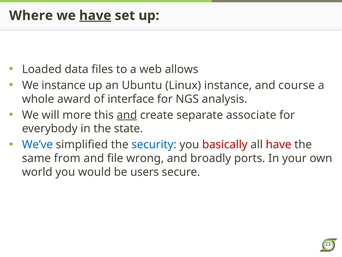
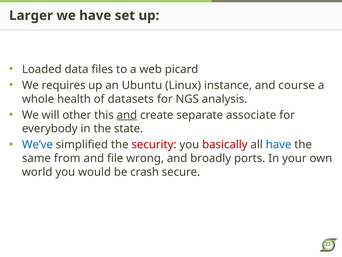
Where: Where -> Larger (31, 16)
have underline: present -> none (95, 16)
allows: allows -> picard (182, 69)
We instance: instance -> requires (64, 85)
award: award -> health (74, 99)
interface: interface -> datasets (131, 99)
more: more -> other (77, 115)
security colour: blue -> red (154, 144)
have colour: red -> blue (279, 144)
users: users -> crash (145, 172)
